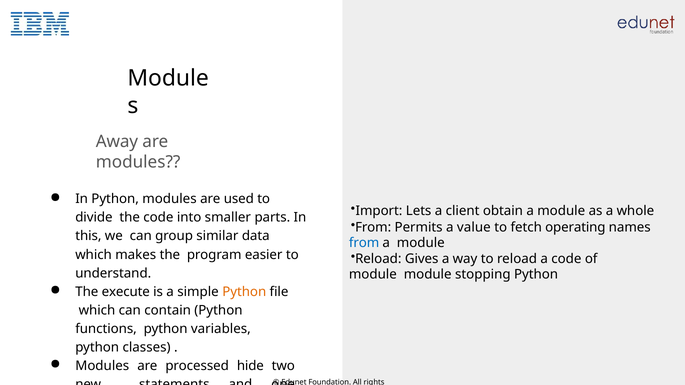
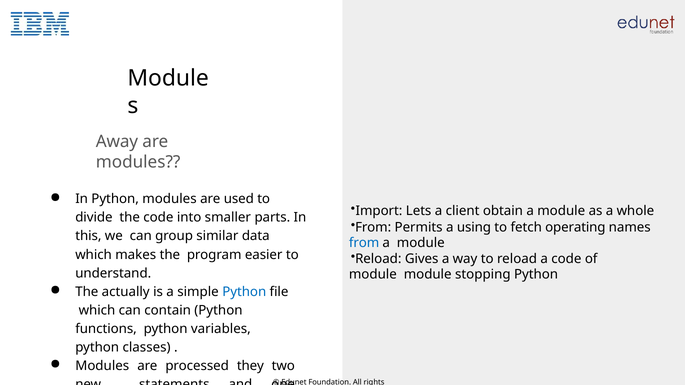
value: value -> using (474, 228)
execute: execute -> actually (126, 292)
Python colour: orange -> blue (244, 292)
hide: hide -> they (250, 366)
